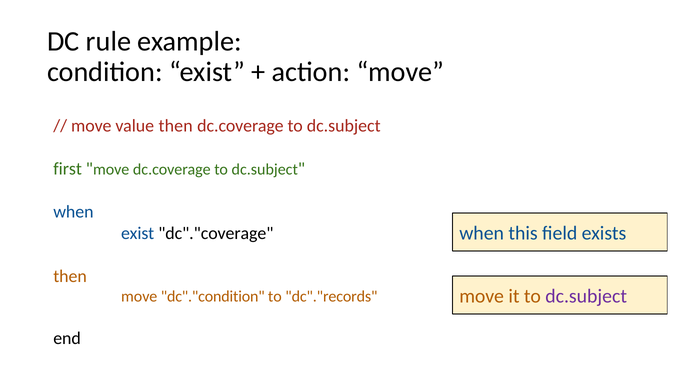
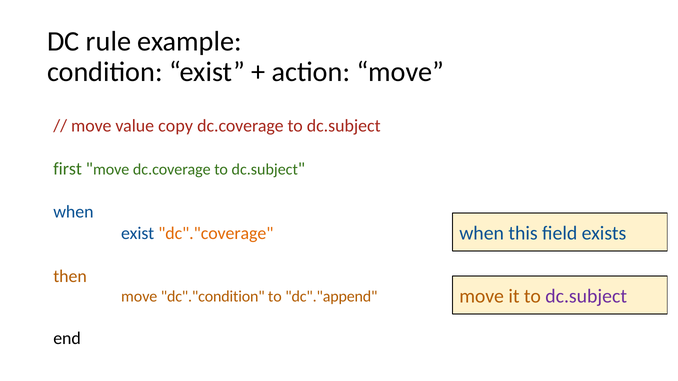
value then: then -> copy (176, 126)
dc"."coverage colour: black -> orange (216, 234)
dc"."records: dc"."records -> dc"."append (331, 297)
